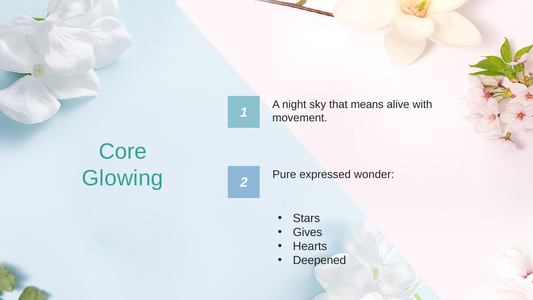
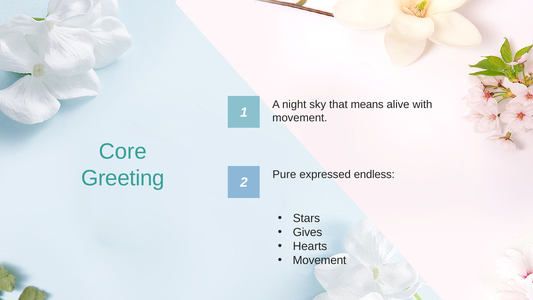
Glowing: Glowing -> Greeting (123, 178)
wonder: wonder -> endless (374, 175)
Deepened: Deepened -> Movement (319, 260)
